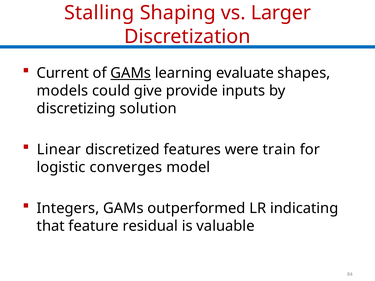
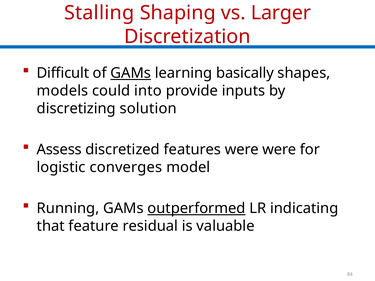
Current: Current -> Difficult (63, 73)
evaluate: evaluate -> basically (245, 73)
give: give -> into (148, 91)
Linear: Linear -> Assess (59, 150)
were train: train -> were (279, 150)
Integers: Integers -> Running (68, 209)
outperformed underline: none -> present (196, 209)
